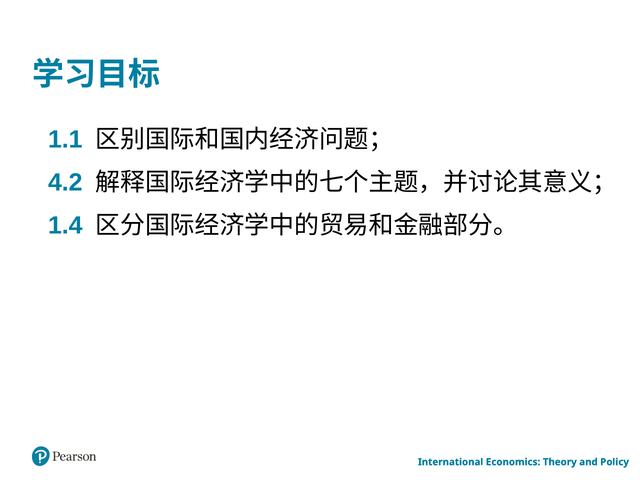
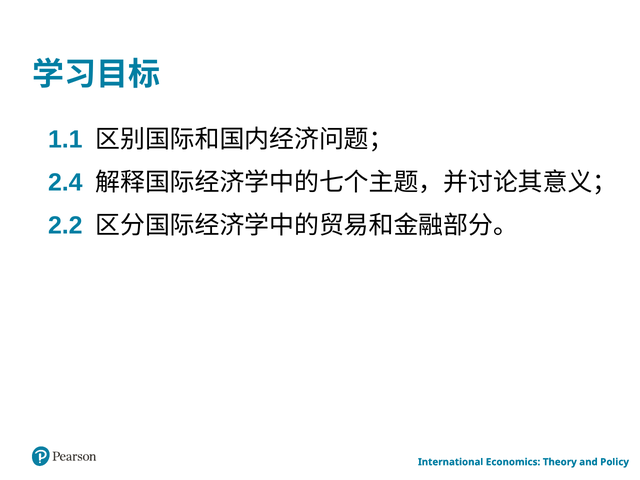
4.2: 4.2 -> 2.4 (65, 183)
1.4: 1.4 -> 2.2 (65, 226)
